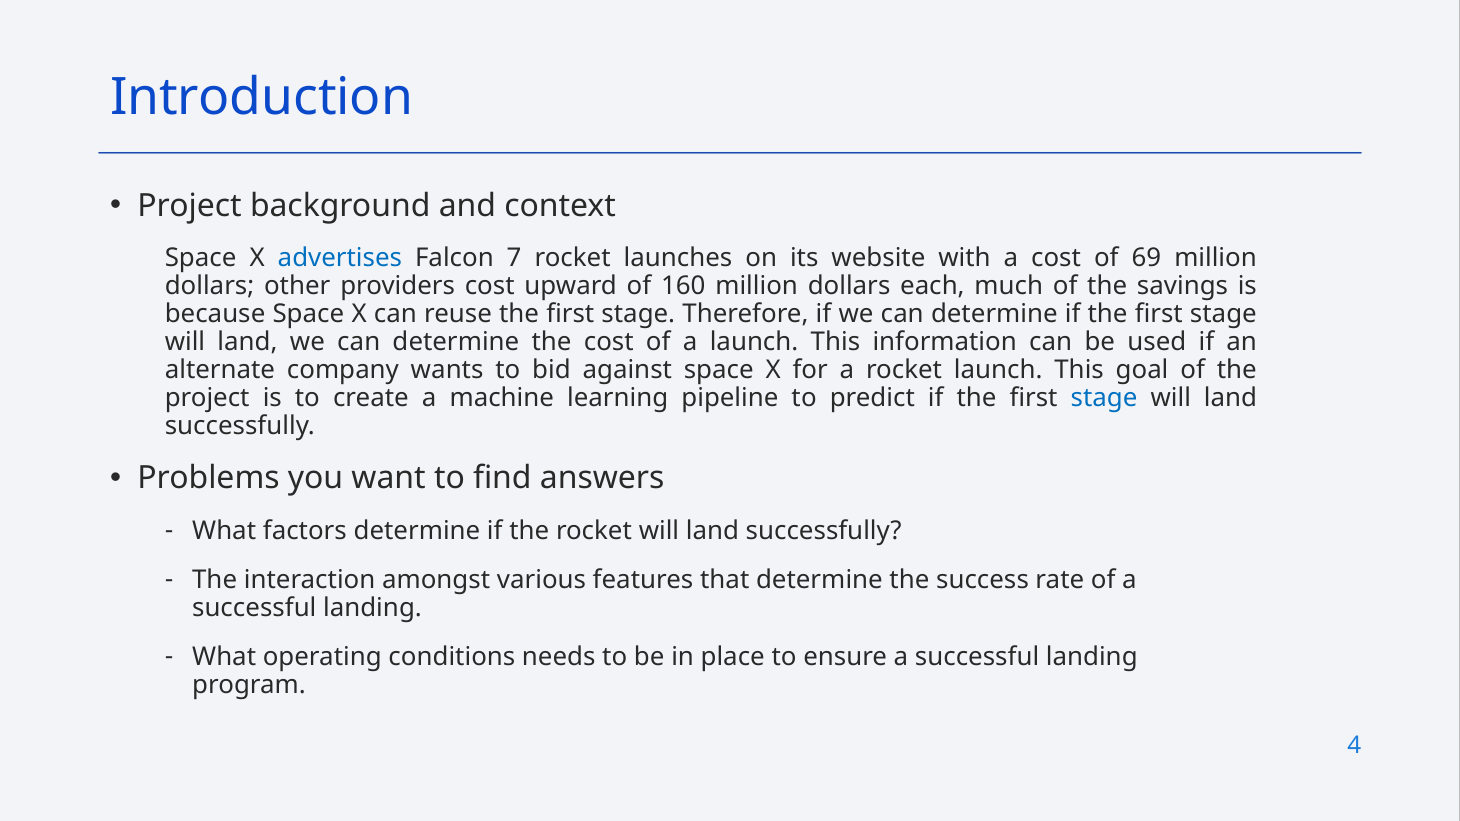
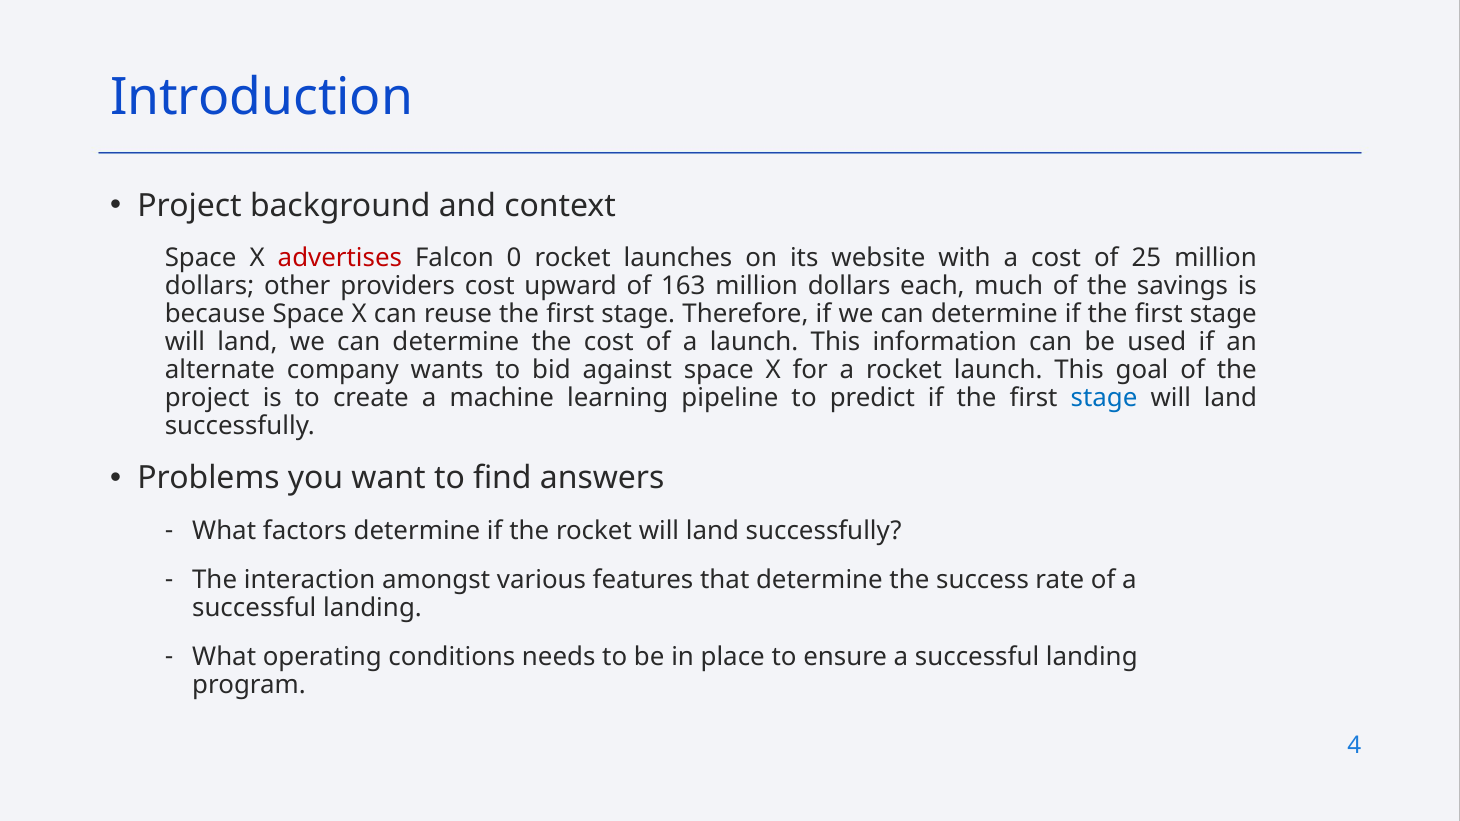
advertises colour: blue -> red (340, 258)
7: 7 -> 0 (514, 258)
69: 69 -> 25 (1146, 258)
160: 160 -> 163 (683, 286)
